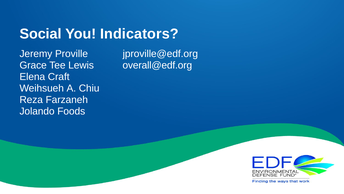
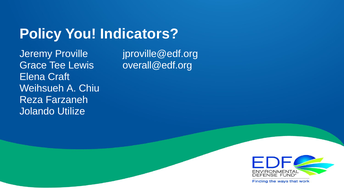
Social: Social -> Policy (41, 34)
Foods: Foods -> Utilize (71, 111)
